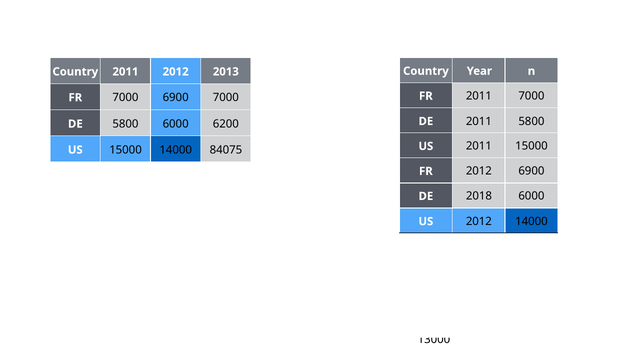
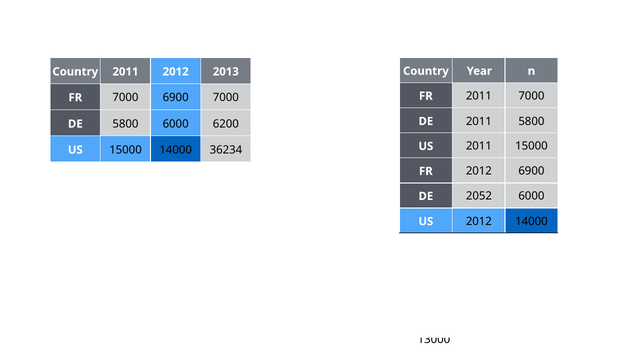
84075: 84075 -> 36234 (226, 150)
2018: 2018 -> 2052 (479, 196)
